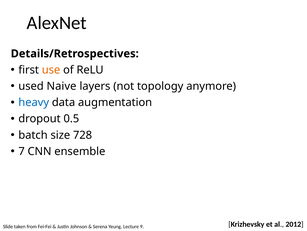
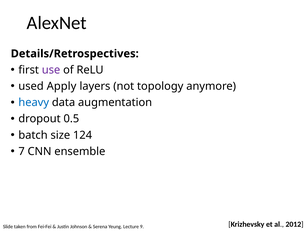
use colour: orange -> purple (51, 70)
Naive: Naive -> Apply (62, 86)
728: 728 -> 124 (83, 135)
